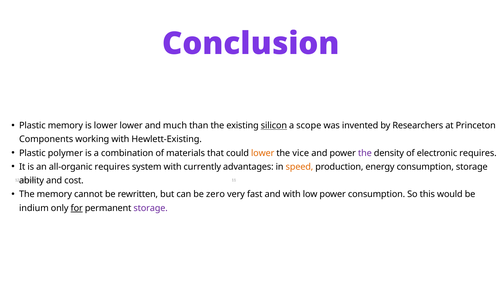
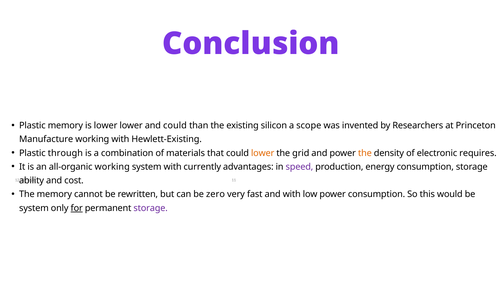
and much: much -> could (175, 125)
silicon underline: present -> none (274, 125)
Components: Components -> Manufacture (46, 139)
polymer: polymer -> through (65, 153)
vice: vice -> grid (301, 153)
the colour: purple -> orange (365, 153)
all-organic requires: requires -> working (112, 166)
speed colour: orange -> purple (299, 166)
indium: indium -> system (34, 208)
